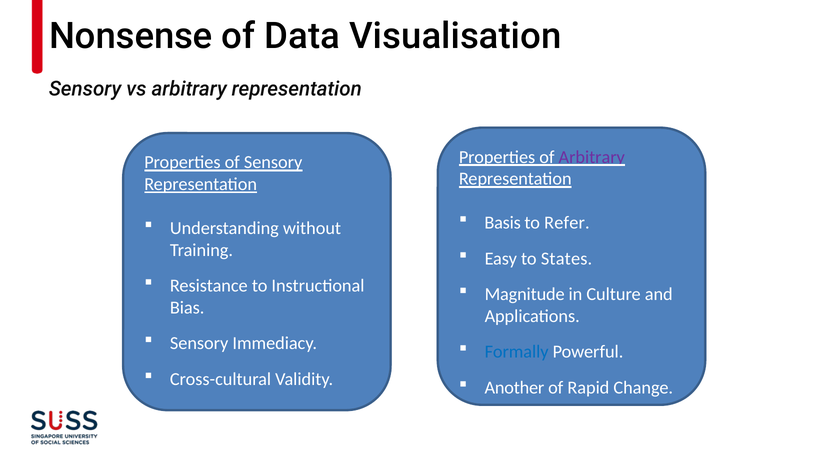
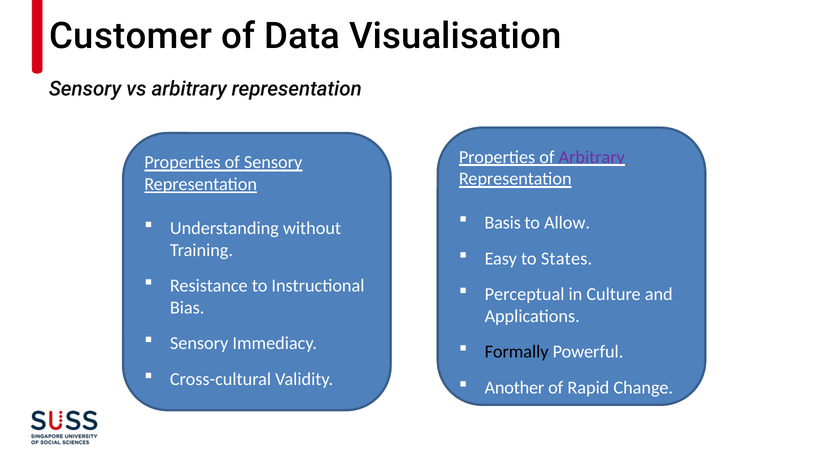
Nonsense: Nonsense -> Customer (131, 36)
Refer: Refer -> Allow (567, 223)
Magnitude: Magnitude -> Perceptual (525, 294)
Formally colour: blue -> black (517, 352)
